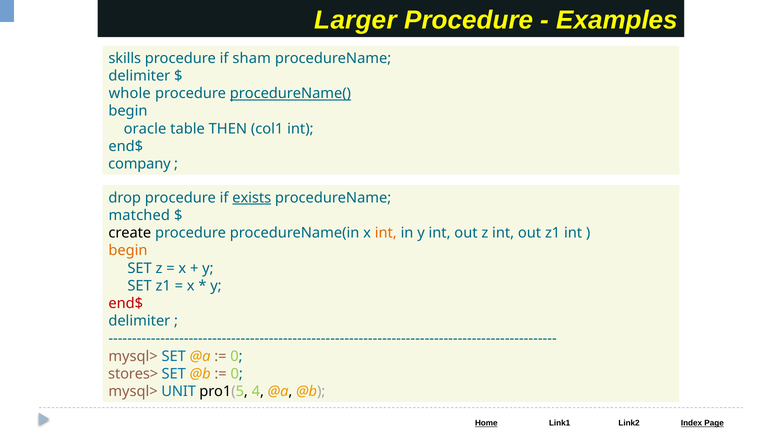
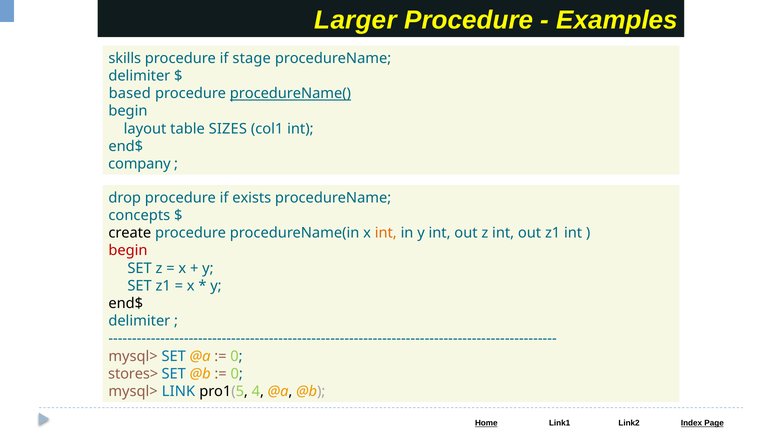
sham: sham -> stage (252, 58)
whole: whole -> based (130, 94)
oracle: oracle -> layout (145, 129)
THEN: THEN -> SIZES (228, 129)
exists underline: present -> none (252, 198)
matched: matched -> concepts (139, 215)
begin colour: orange -> red (128, 250)
end$ colour: red -> black (126, 303)
UNIT: UNIT -> LINK (178, 391)
